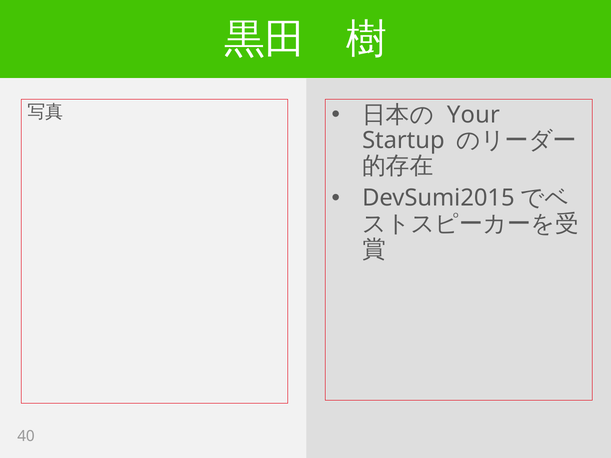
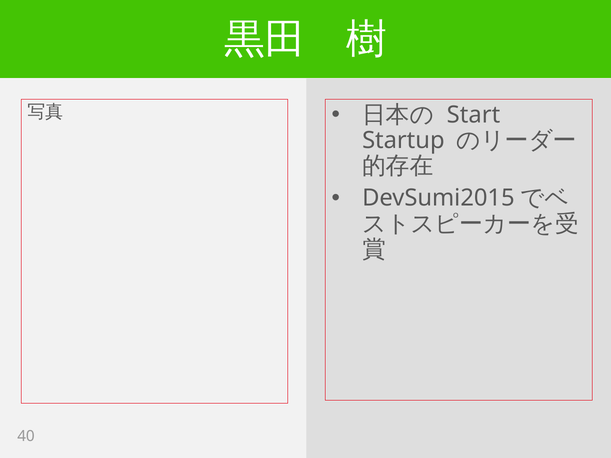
Your: Your -> Start (473, 115)
